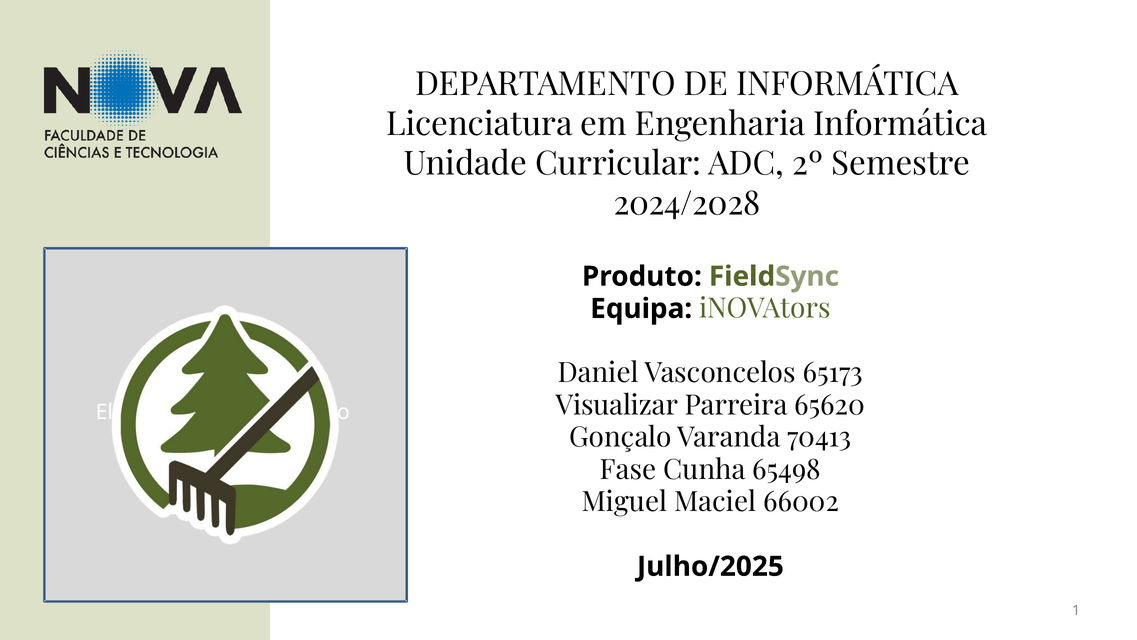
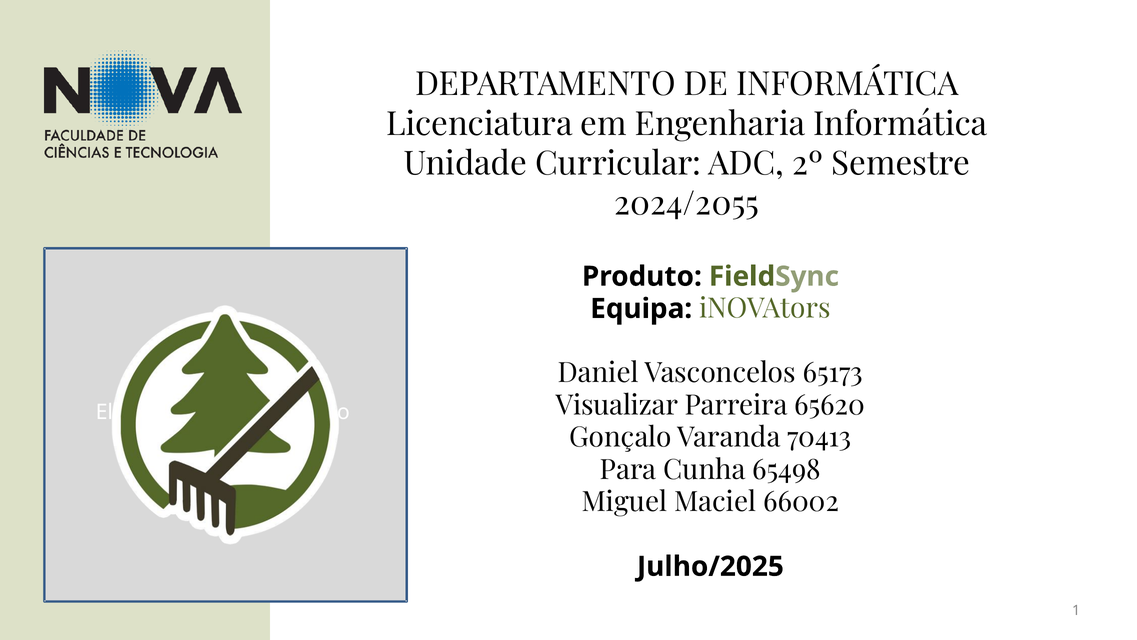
2024/2028: 2024/2028 -> 2024/2055 (687, 204)
Fase: Fase -> Para (628, 470)
